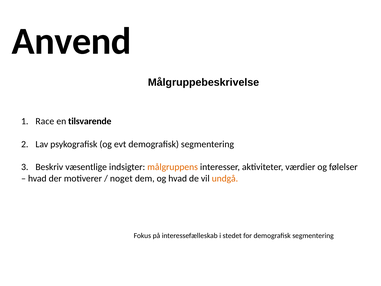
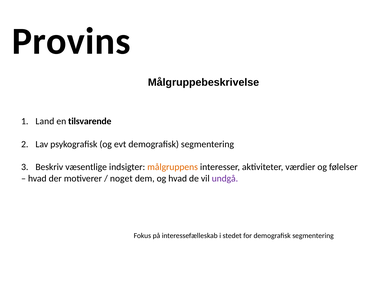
Anvend: Anvend -> Provins (71, 41)
Race: Race -> Land (45, 121)
undgå colour: orange -> purple (225, 178)
